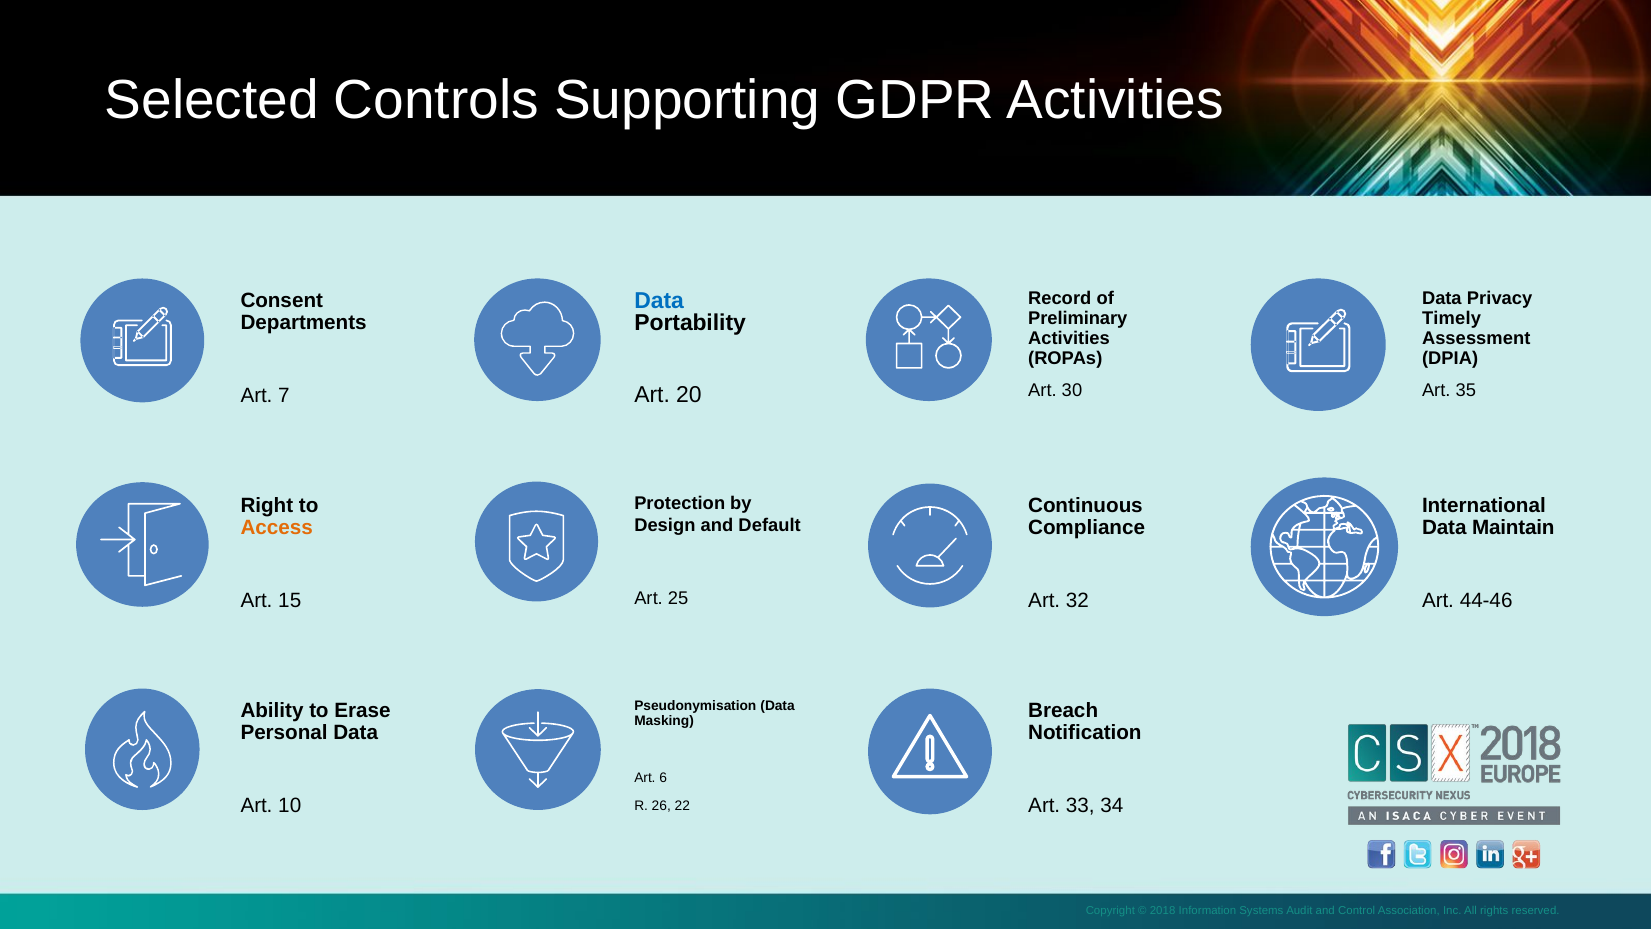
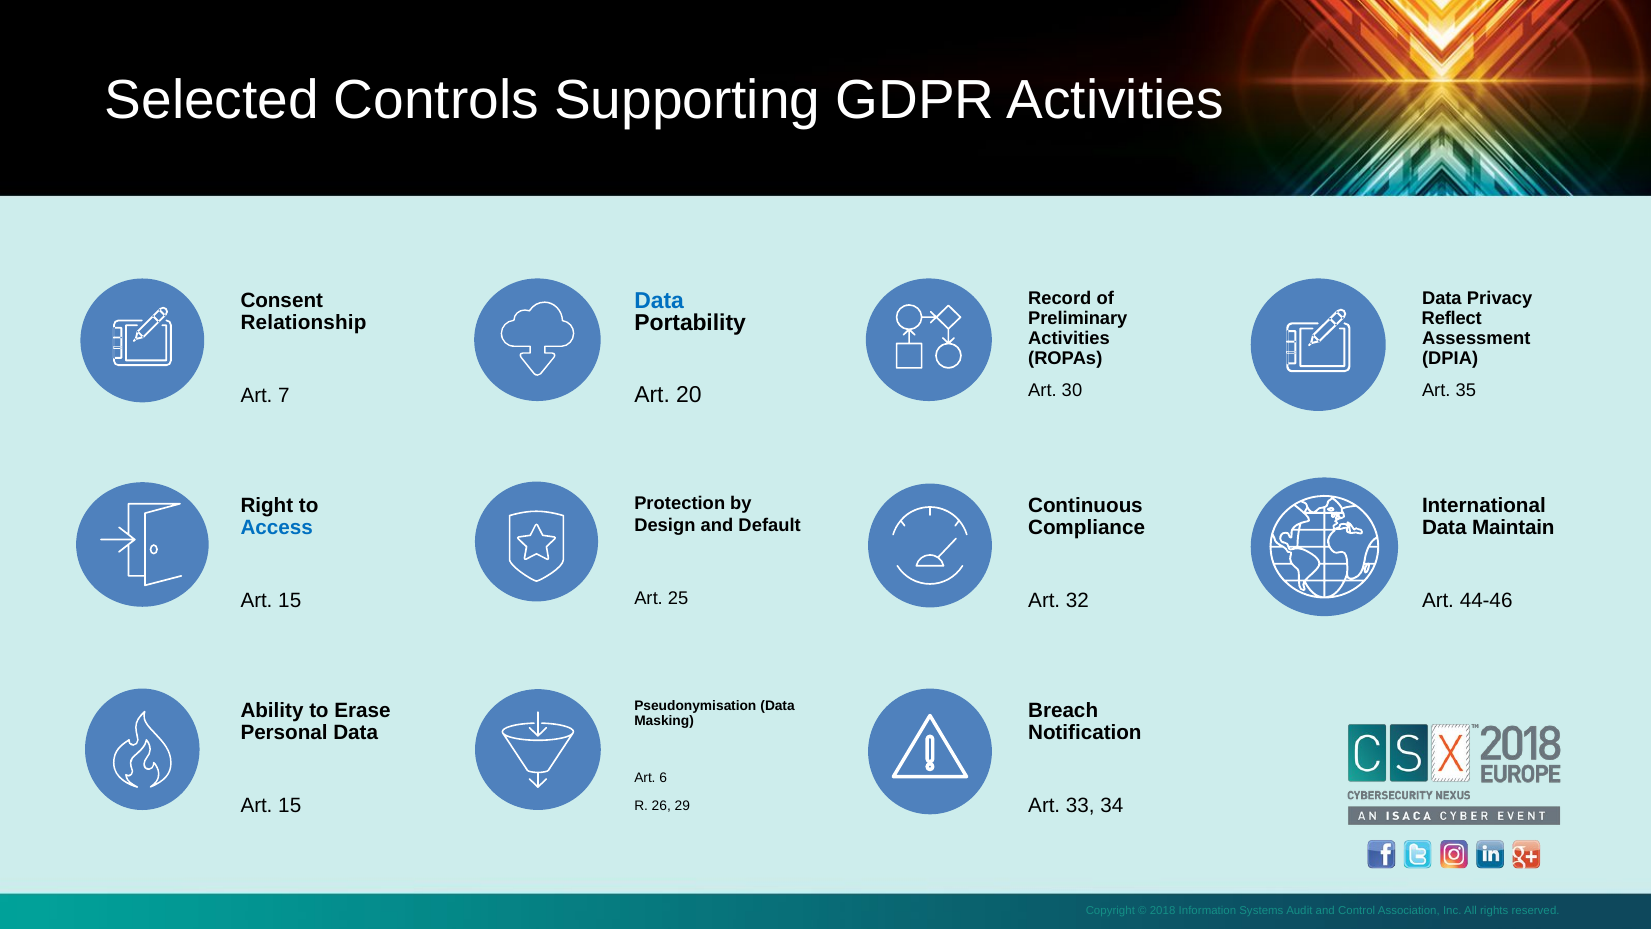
Timely: Timely -> Reflect (1452, 318)
Departments: Departments -> Relationship (304, 323)
Access colour: orange -> blue (277, 528)
10: 10 -> 15 (290, 805)
22: 22 -> 29 (682, 805)
